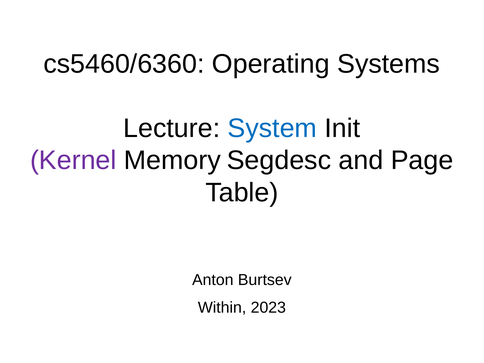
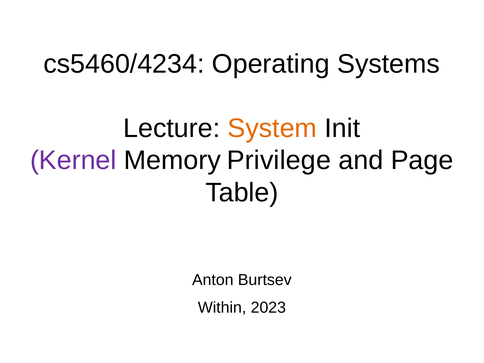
cs5460/6360: cs5460/6360 -> cs5460/4234 (124, 64)
System colour: blue -> orange (272, 128)
Segdesc: Segdesc -> Privilege (279, 160)
